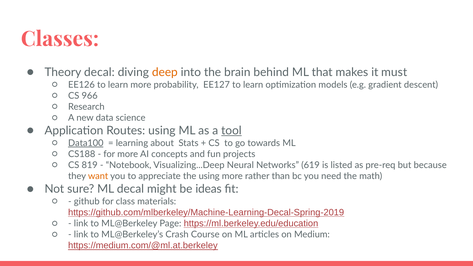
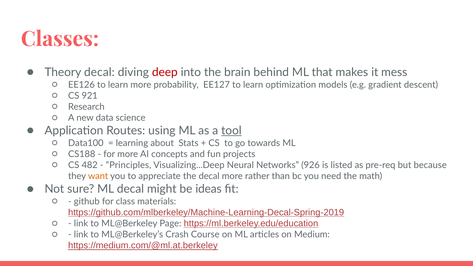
deep colour: orange -> red (165, 72)
must: must -> mess (394, 72)
966: 966 -> 921 (90, 96)
Data100 underline: present -> none (86, 143)
819: 819 -> 482 (90, 165)
Notebook: Notebook -> Principles (129, 165)
619: 619 -> 926 (310, 165)
the using: using -> decal (209, 176)
